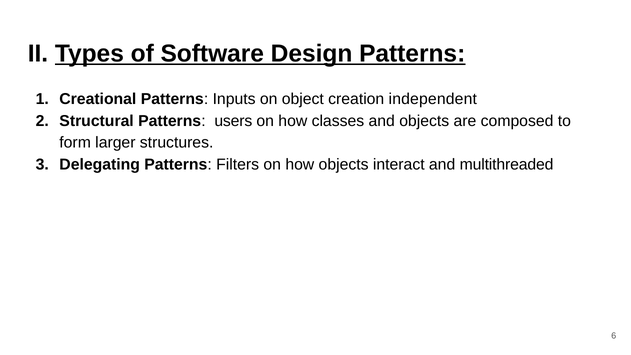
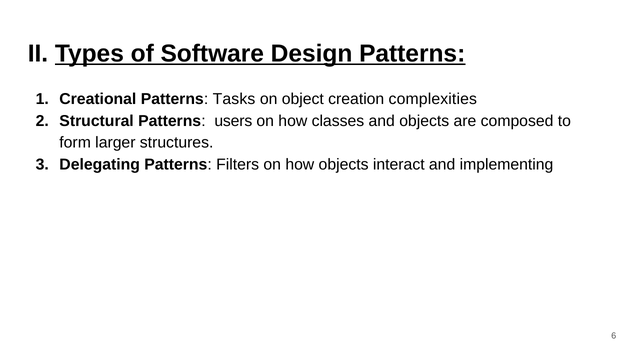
Inputs: Inputs -> Tasks (234, 99)
independent: independent -> complexities (433, 99)
multithreaded: multithreaded -> implementing (506, 165)
